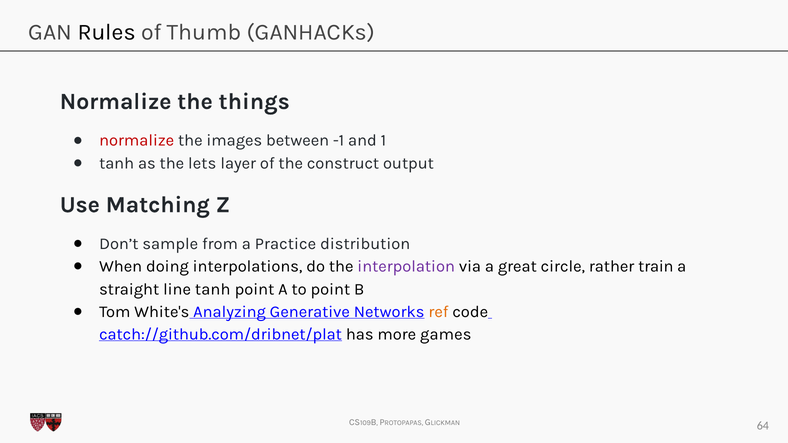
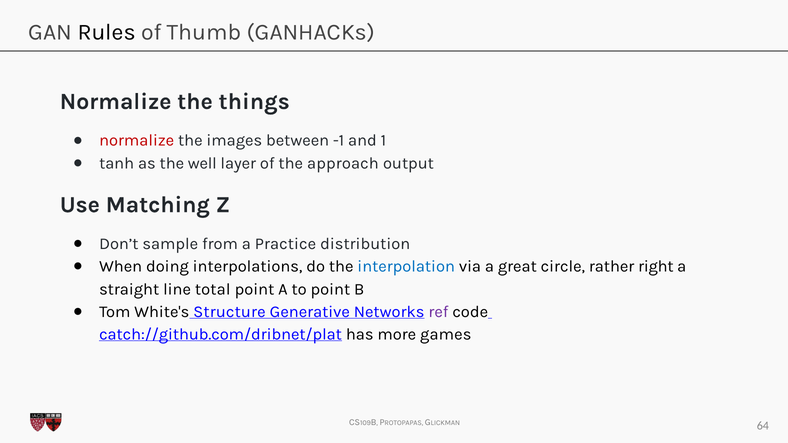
lets: lets -> well (202, 163)
construct: construct -> approach (343, 163)
interpolation colour: purple -> blue (406, 267)
train: train -> right (656, 267)
line tanh: tanh -> total (213, 289)
Analyzing: Analyzing -> Structure (229, 312)
ref colour: orange -> purple (438, 312)
